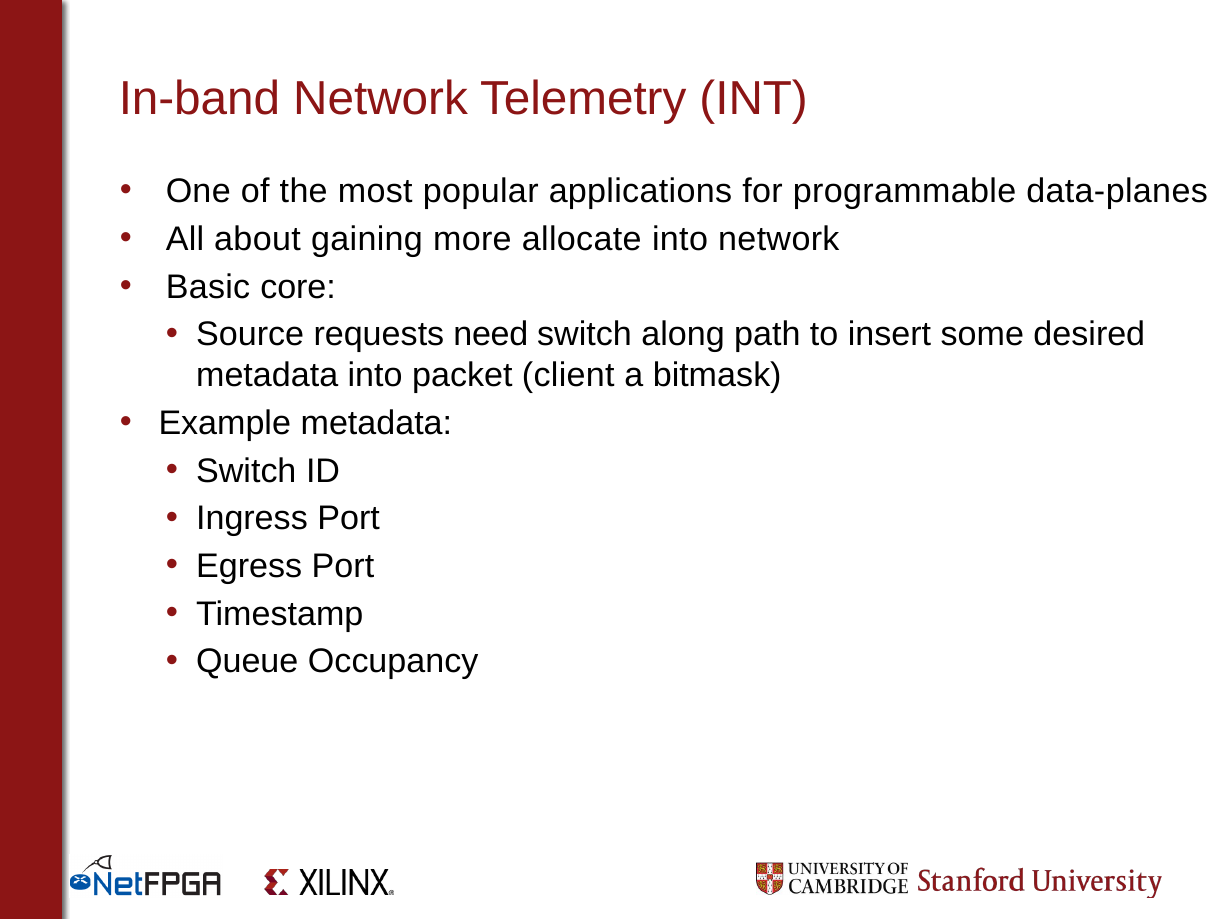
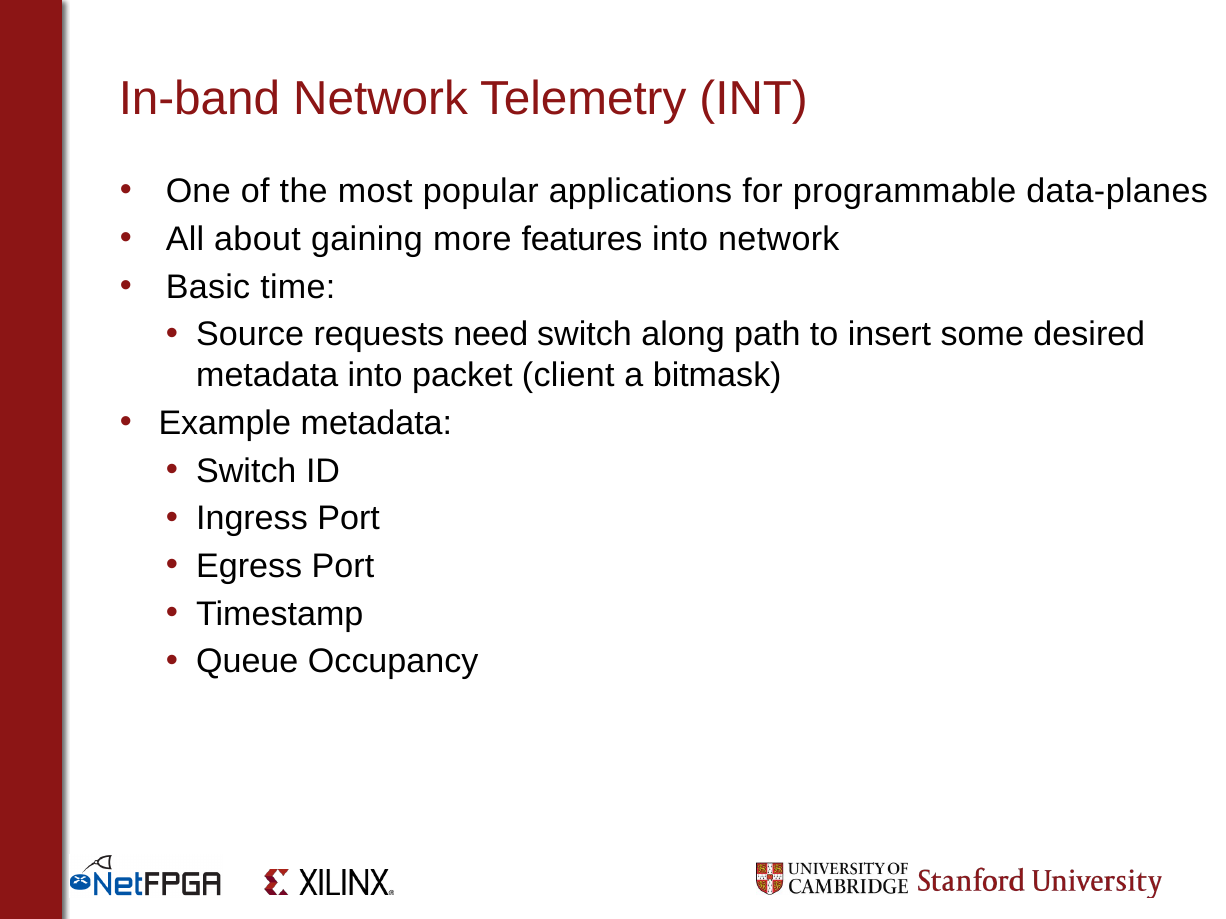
allocate: allocate -> features (582, 239)
core: core -> time (298, 287)
